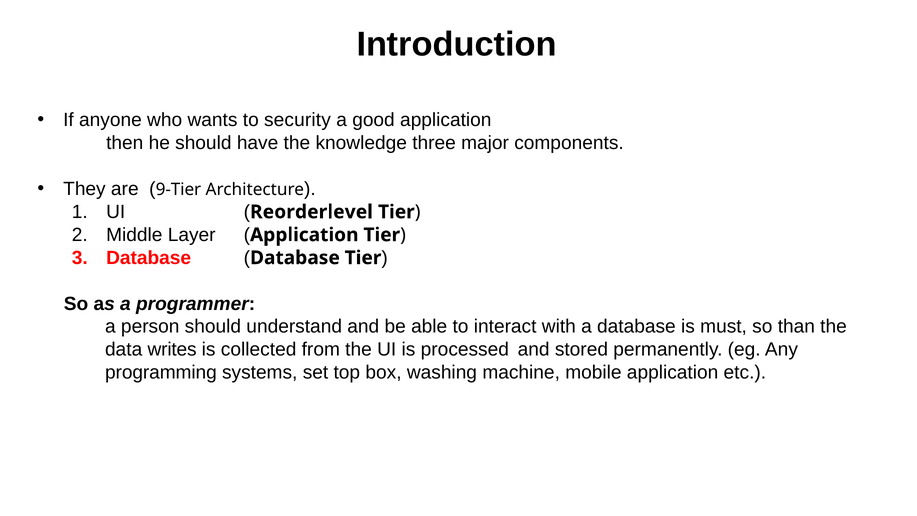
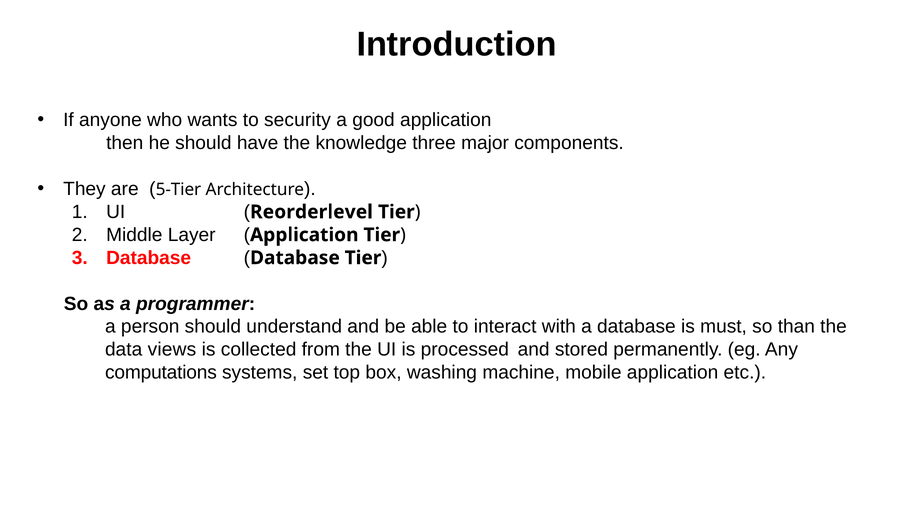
9-Tier: 9-Tier -> 5-Tier (178, 190)
writes: writes -> views (172, 349)
programming: programming -> computations (161, 372)
